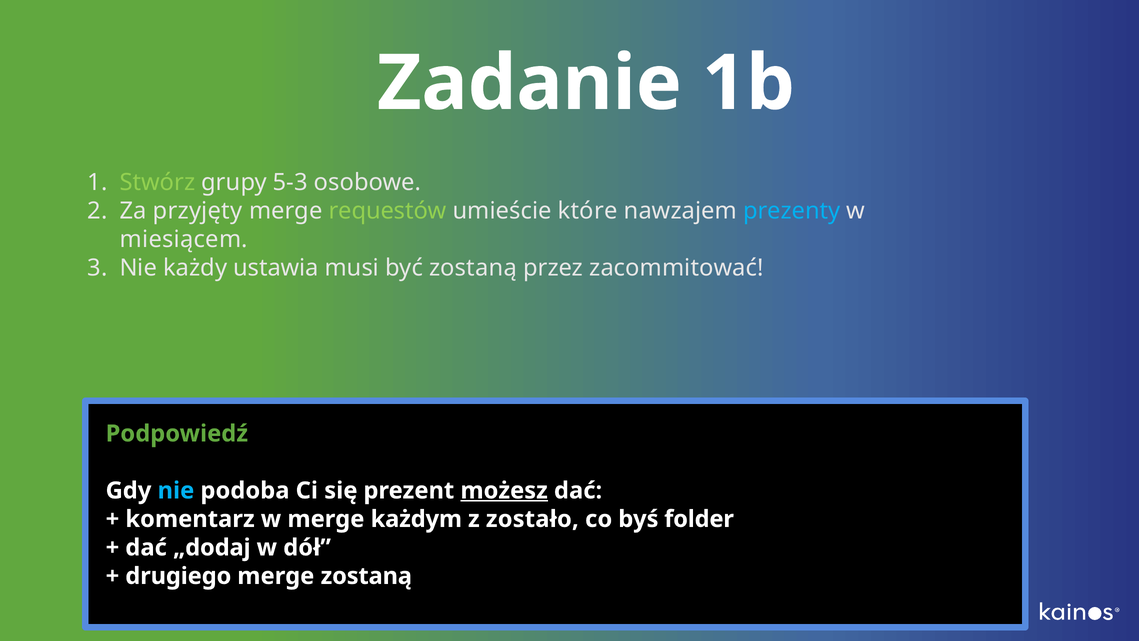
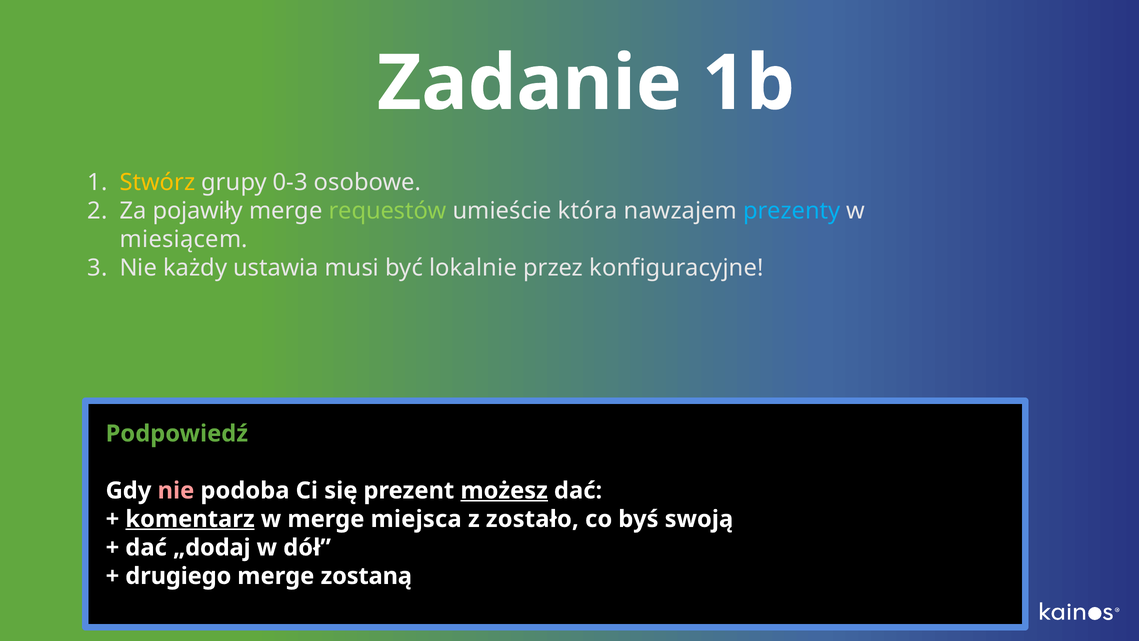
Stwórz colour: light green -> yellow (157, 182)
5-3: 5-3 -> 0-3 (290, 182)
przyjęty: przyjęty -> pojawiły (198, 211)
które: które -> która (588, 211)
być zostaną: zostaną -> lokalnie (473, 268)
zacommitować: zacommitować -> konfiguracyjne (676, 268)
nie colour: light blue -> pink (176, 490)
komentarz underline: none -> present (190, 519)
każdym: każdym -> miejsca (416, 519)
folder: folder -> swoją (699, 519)
